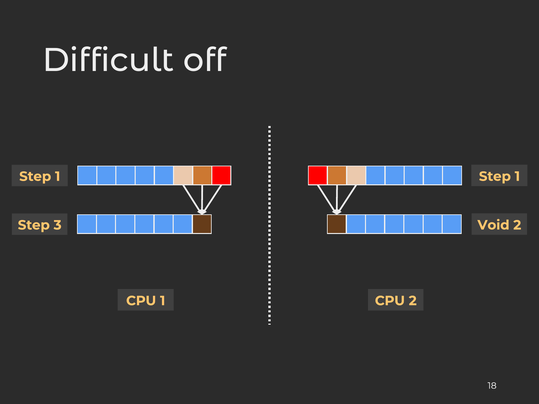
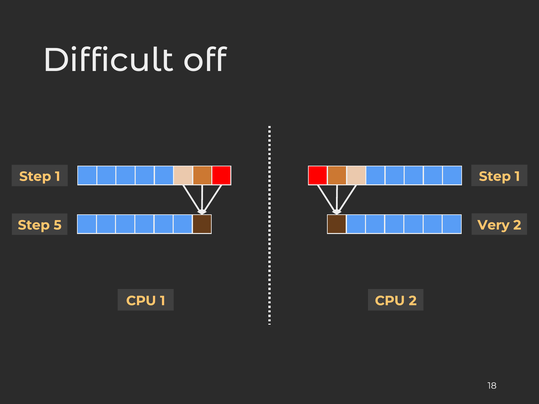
Void: Void -> Very (494, 225)
3: 3 -> 5 (58, 225)
